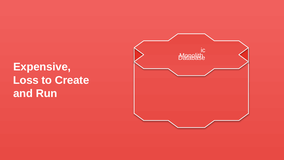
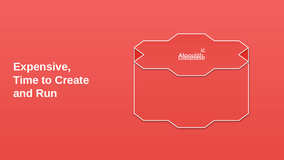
Loss: Loss -> Time (26, 80)
